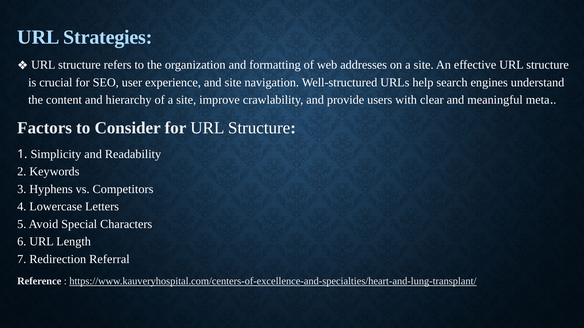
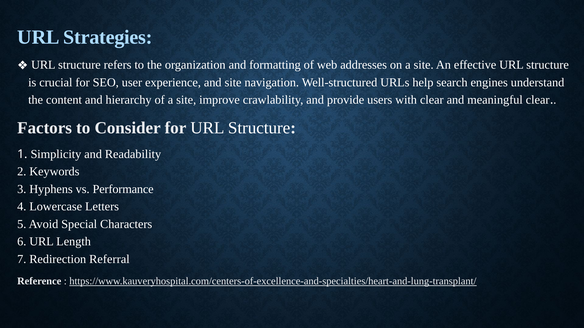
meaningful meta: meta -> clear (538, 100)
Competitors: Competitors -> Performance (123, 189)
